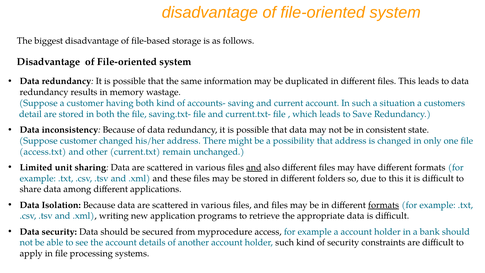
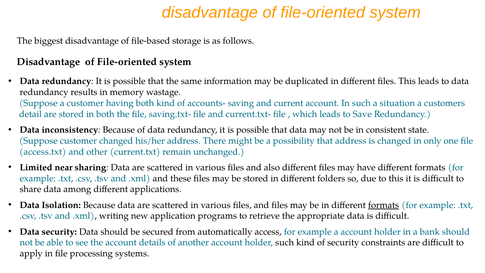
unit: unit -> near (64, 167)
and underline: present -> none (254, 167)
myprocedure: myprocedure -> automatically (225, 232)
